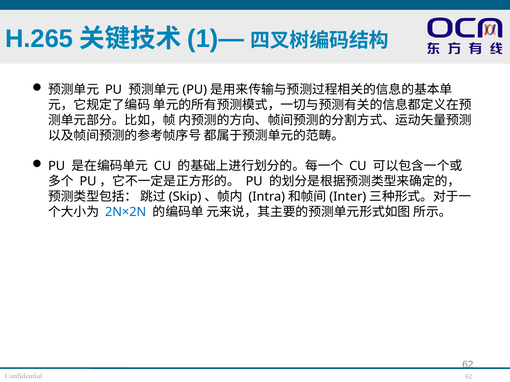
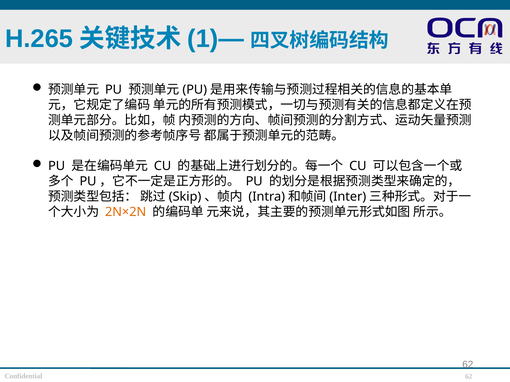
2N×2N colour: blue -> orange (126, 212)
